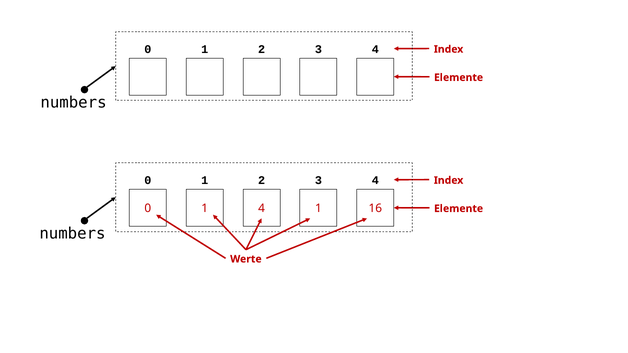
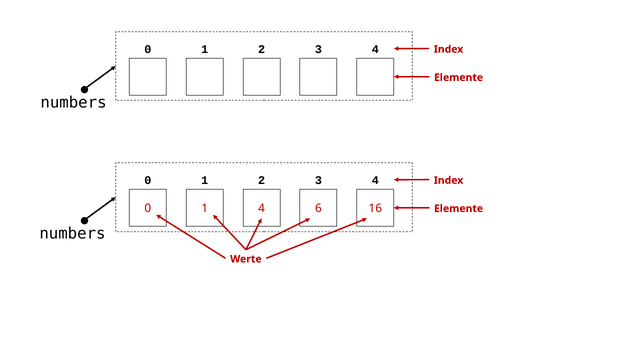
4 1: 1 -> 6 (318, 209)
